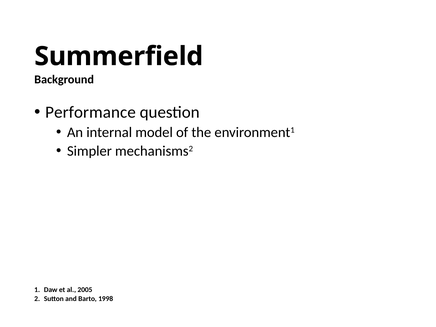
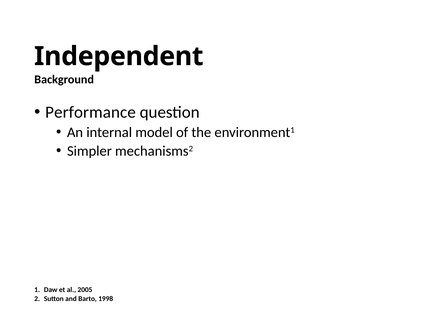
Summerfield: Summerfield -> Independent (119, 56)
